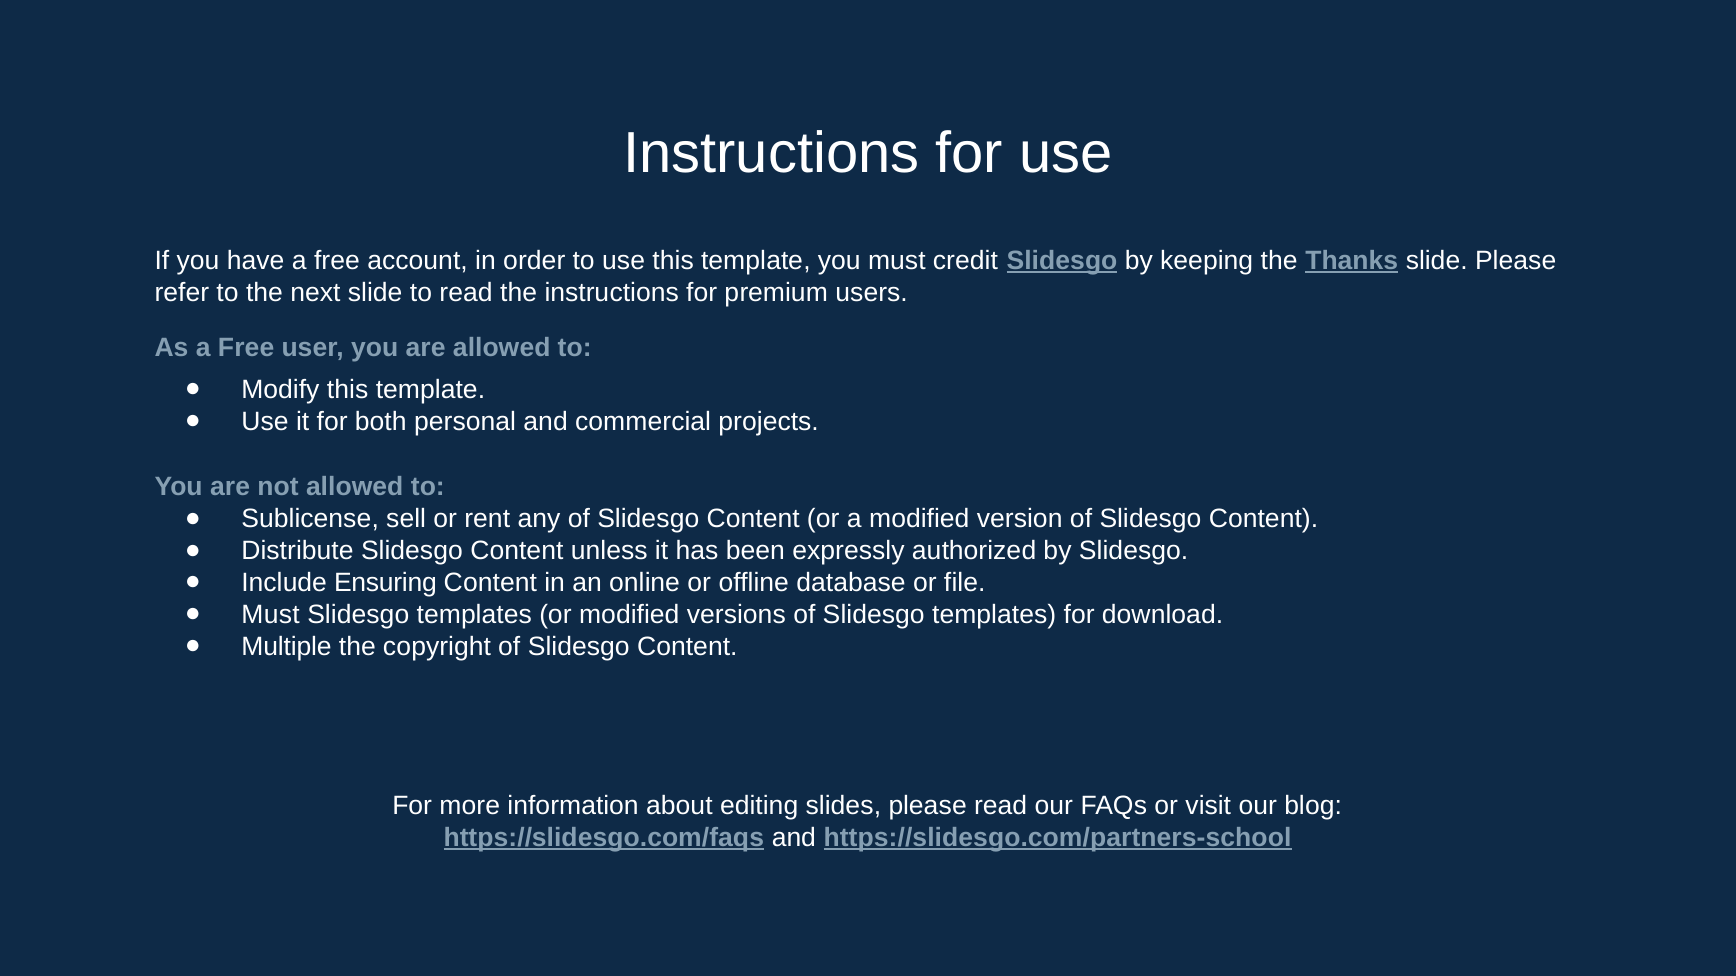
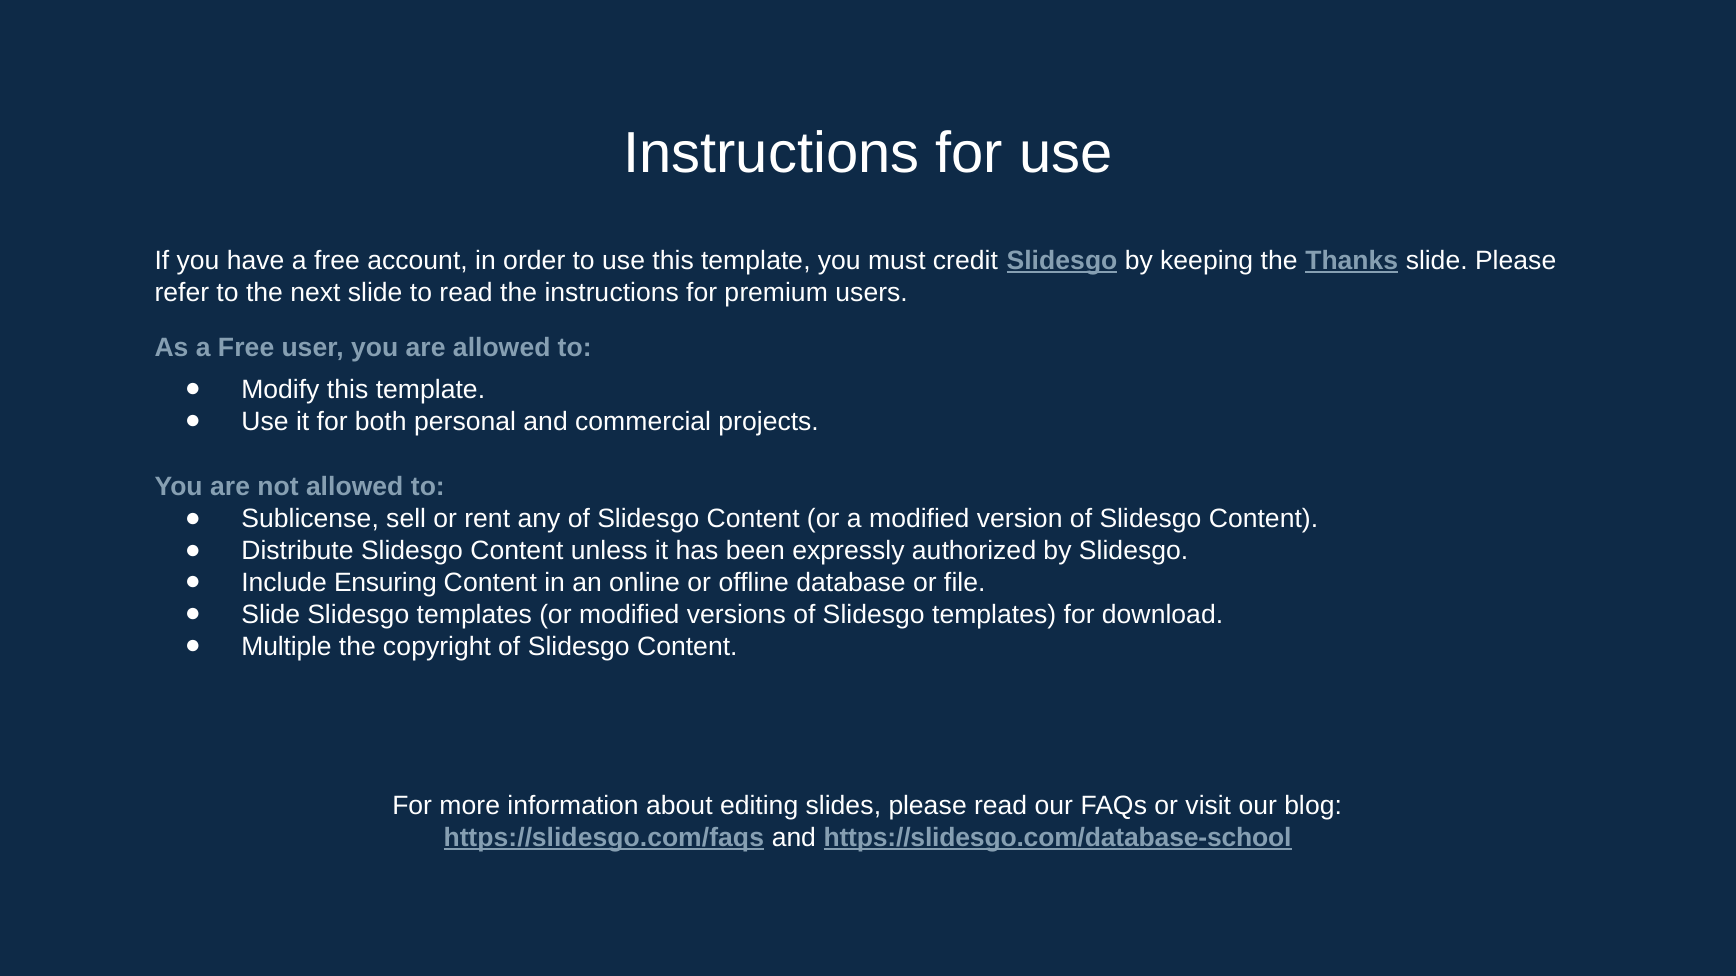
Must: Must -> Slide (271, 615)
https://slidesgo.com/partners-school: https://slidesgo.com/partners-school -> https://slidesgo.com/database-school (1058, 838)
